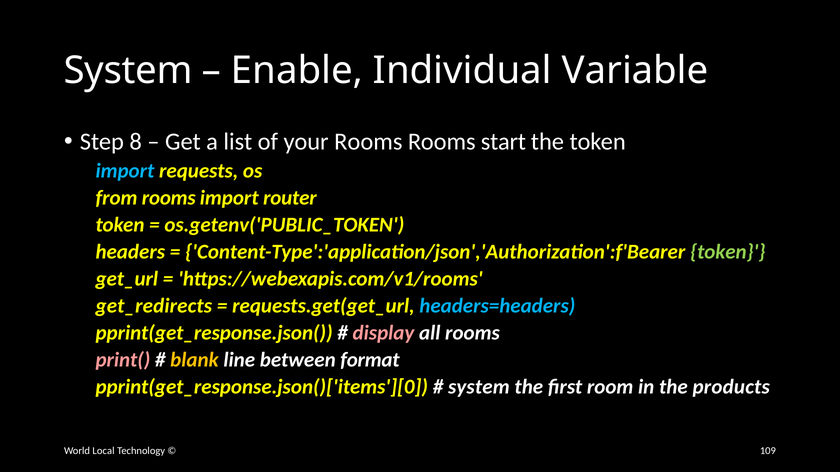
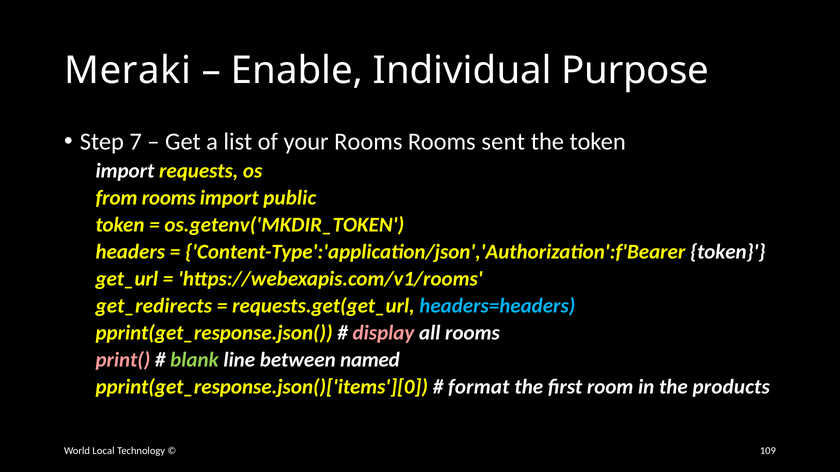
System: System -> Meraki (128, 71)
Variable: Variable -> Purpose (635, 71)
8: 8 -> 7 (136, 142)
start: start -> sent (503, 142)
import colour: light blue -> white (125, 171)
router: router -> public (290, 198)
os.getenv('PUBLIC_TOKEN: os.getenv('PUBLIC_TOKEN -> os.getenv('MKDIR_TOKEN (284, 225)
token colour: light green -> white (728, 252)
blank colour: yellow -> light green (194, 360)
format: format -> named (370, 360)
system: system -> format (479, 387)
